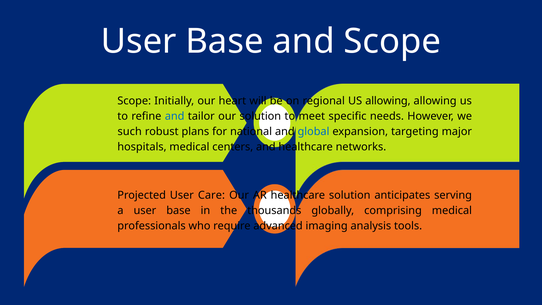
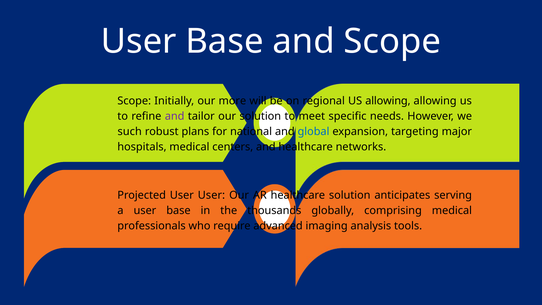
heart: heart -> more (232, 101)
and colour: blue -> purple (175, 116)
User Care: Care -> User (211, 195)
